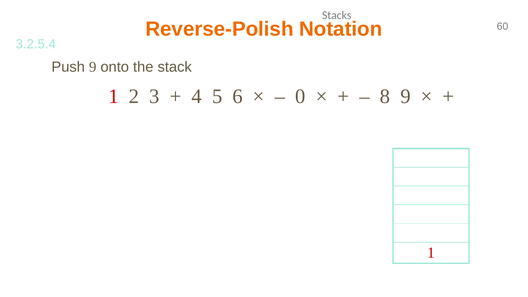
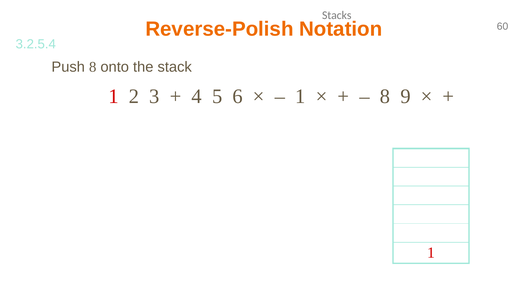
Push 9: 9 -> 8 (93, 67)
0: 0 -> 1 (300, 96)
